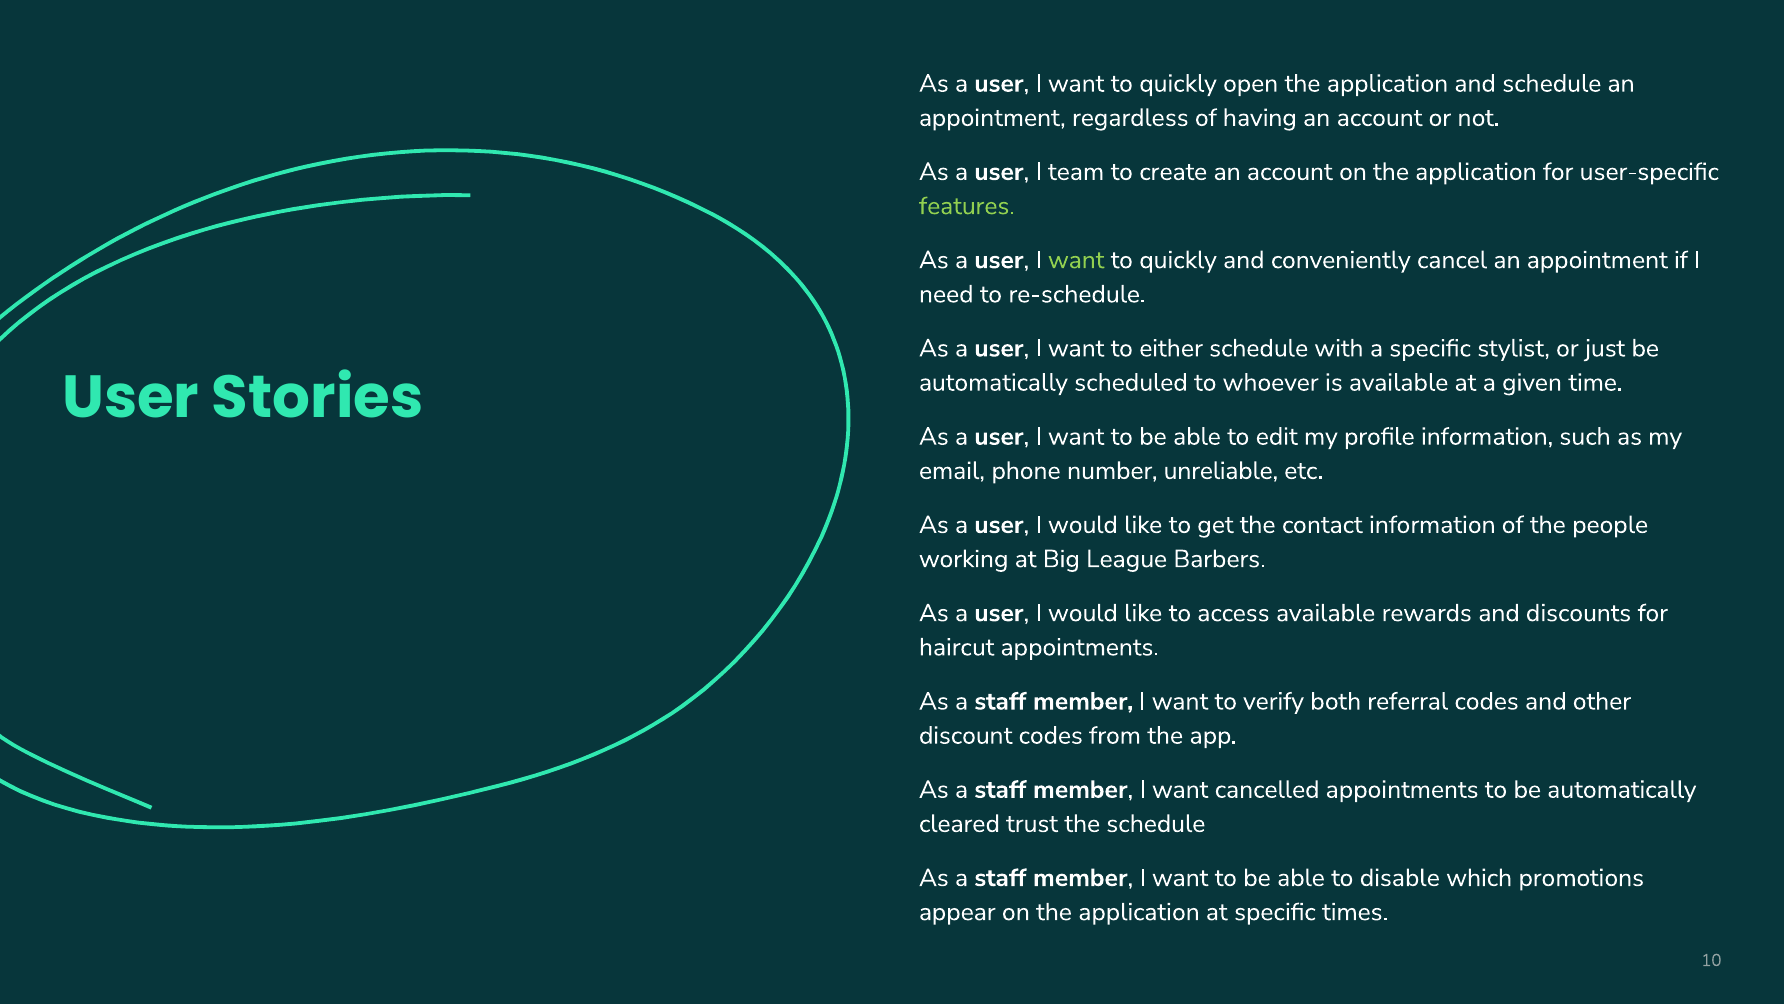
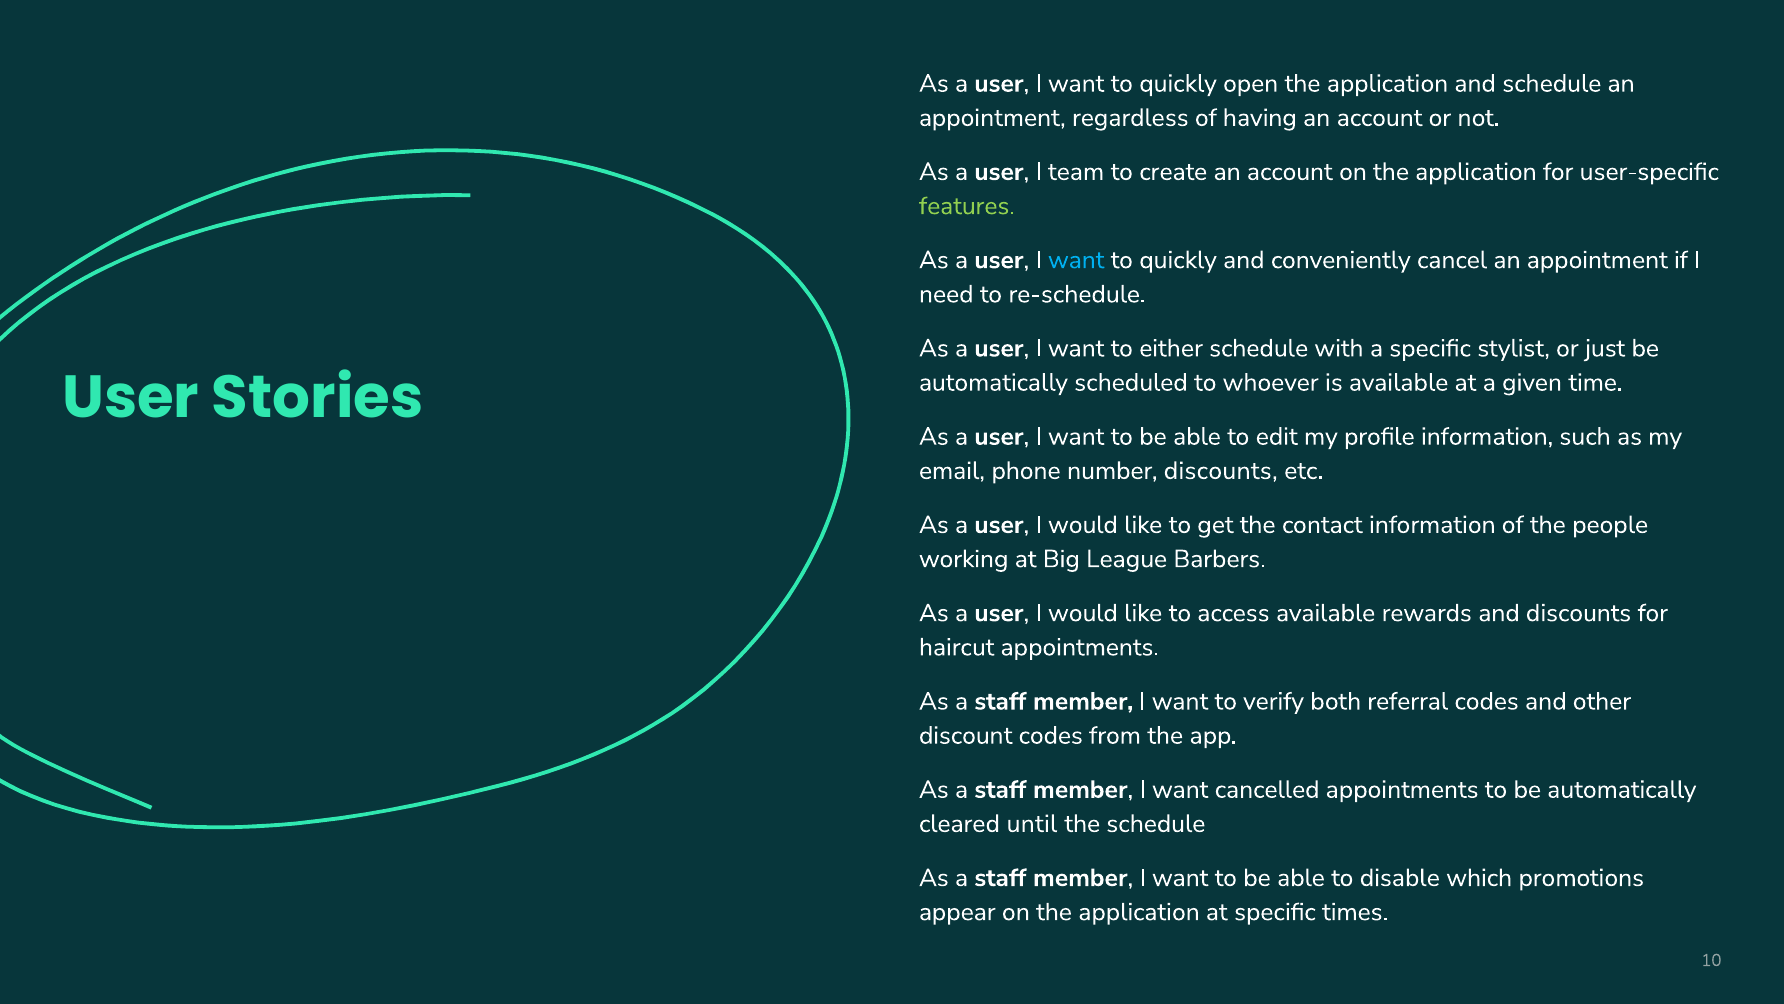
want colour: light green -> light blue (1076, 260)
number unreliable: unreliable -> discounts (1221, 471)
trust: trust -> until (1032, 823)
